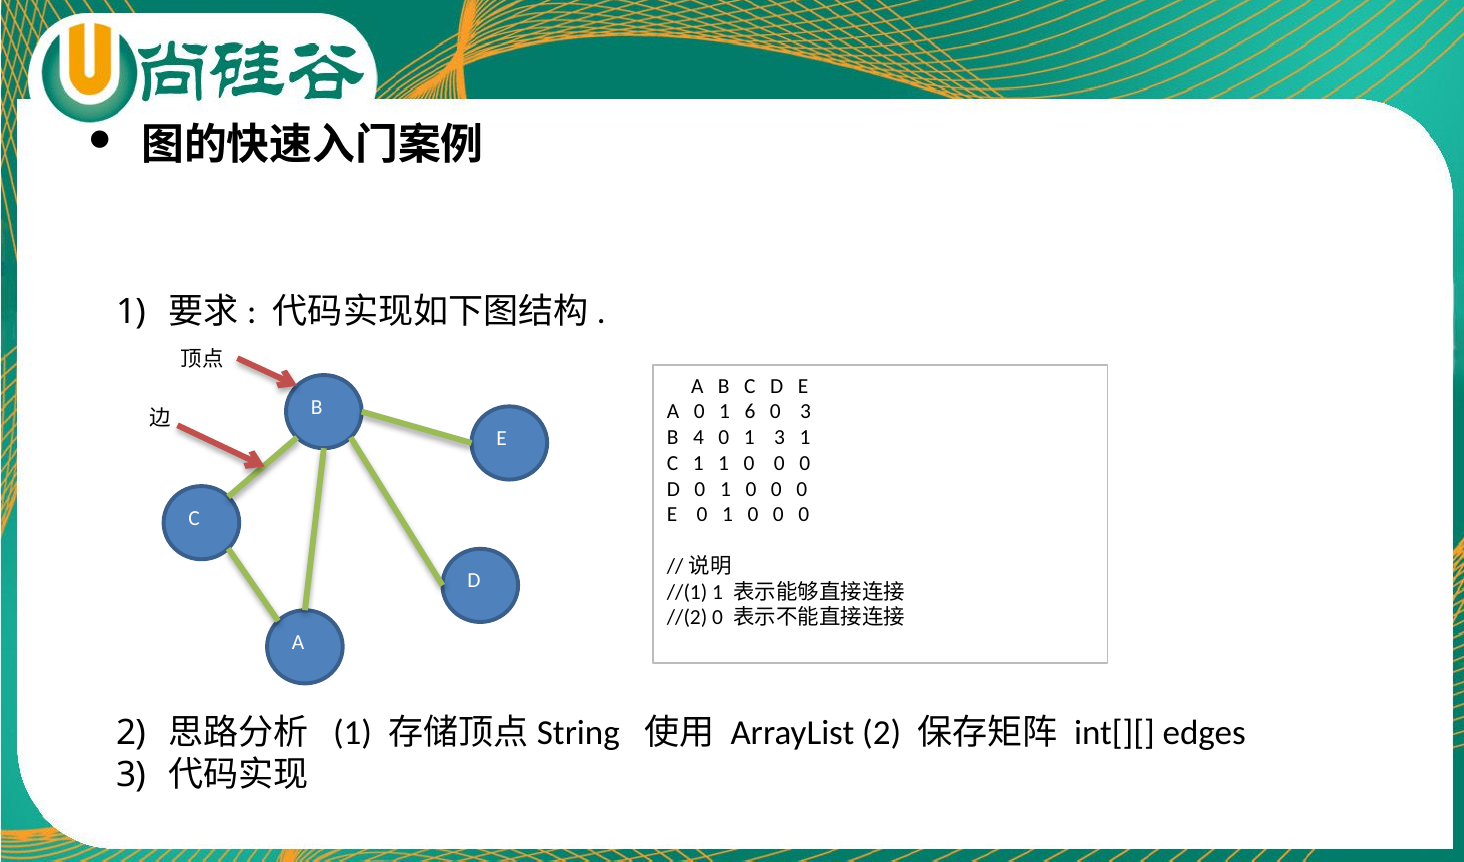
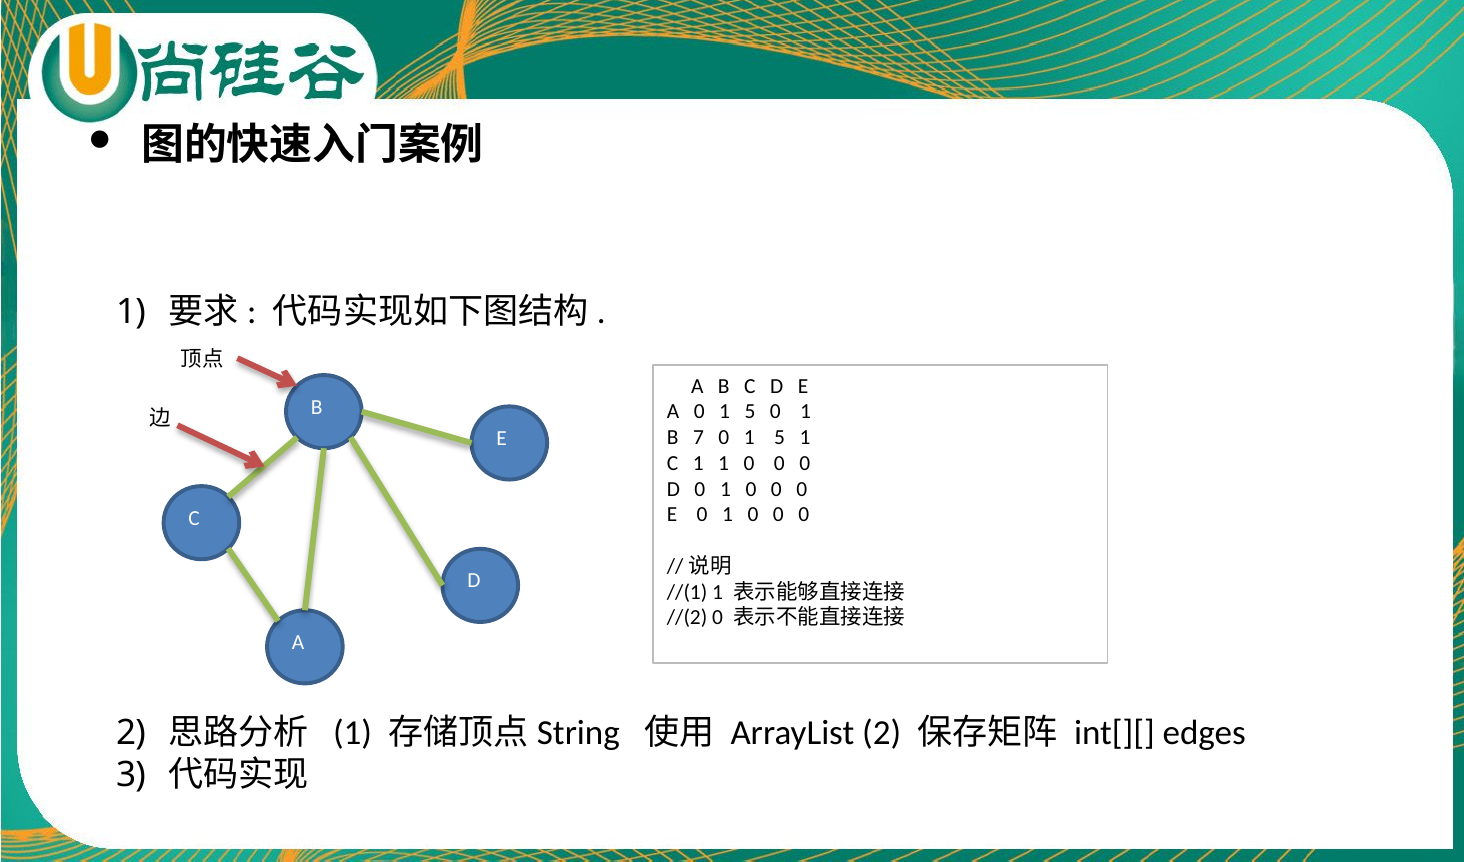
A 0 1 6: 6 -> 5 (750, 412)
3: 3 -> 1 (806, 412)
4: 4 -> 7 (698, 438)
3: 3 -> 5 (780, 438)
